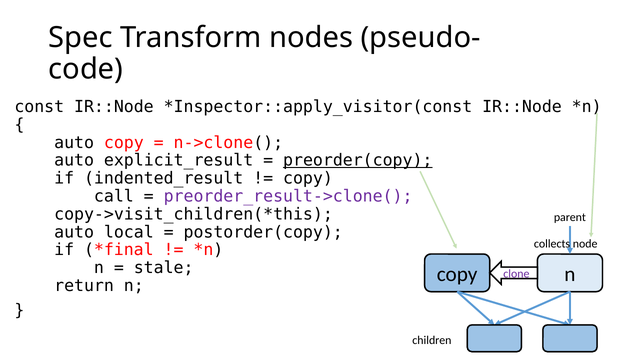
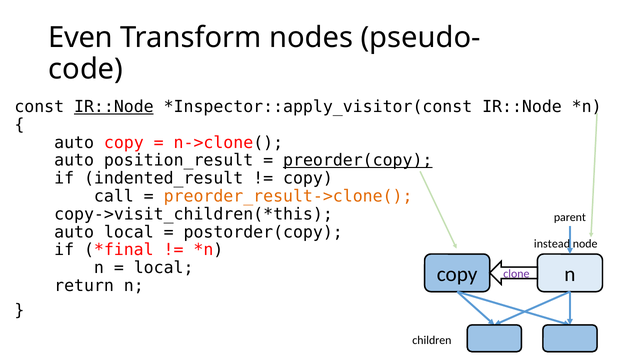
Spec: Spec -> Even (81, 38)
IR::Node underline: none -> present (114, 107)
explicit_result: explicit_result -> position_result (179, 160)
preorder_result->clone( colour: purple -> orange (288, 196)
collects: collects -> instead (552, 244)
stale: stale -> local (164, 268)
